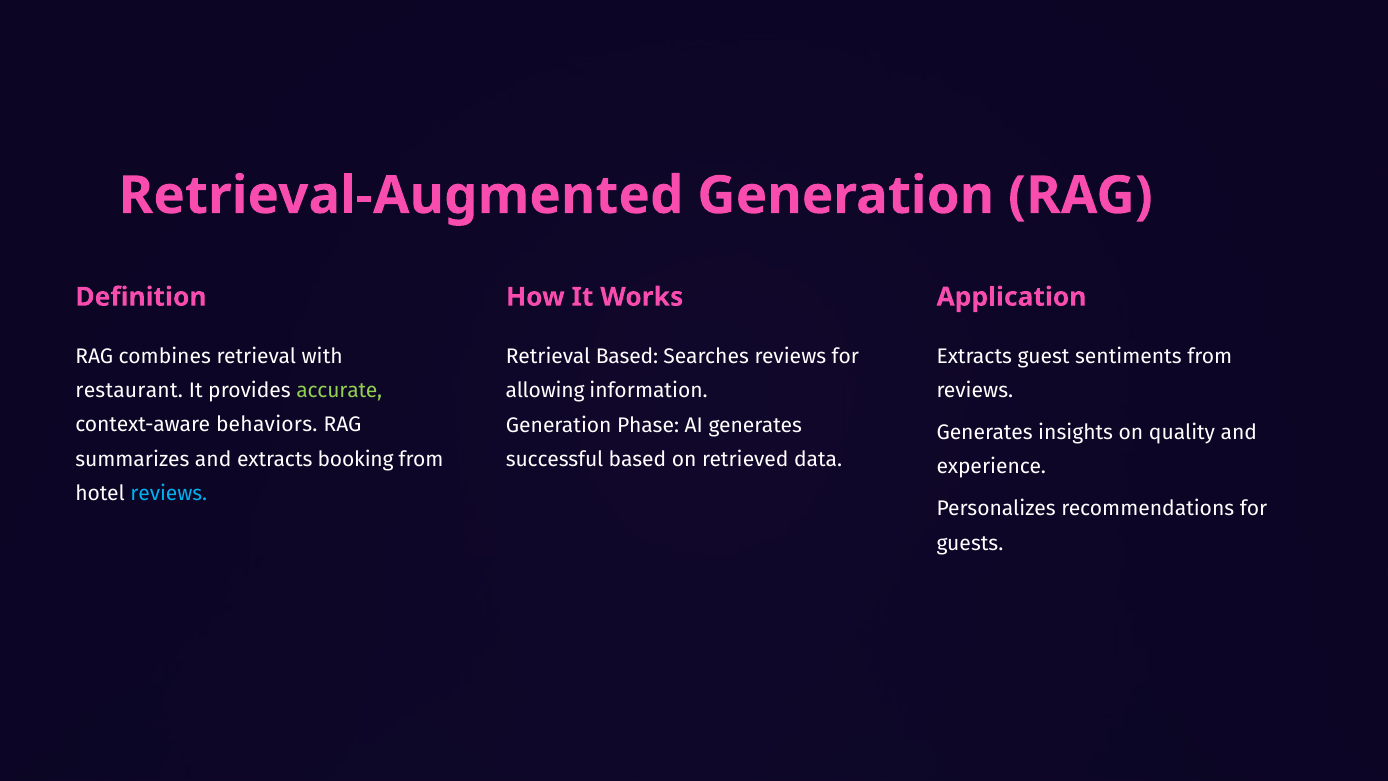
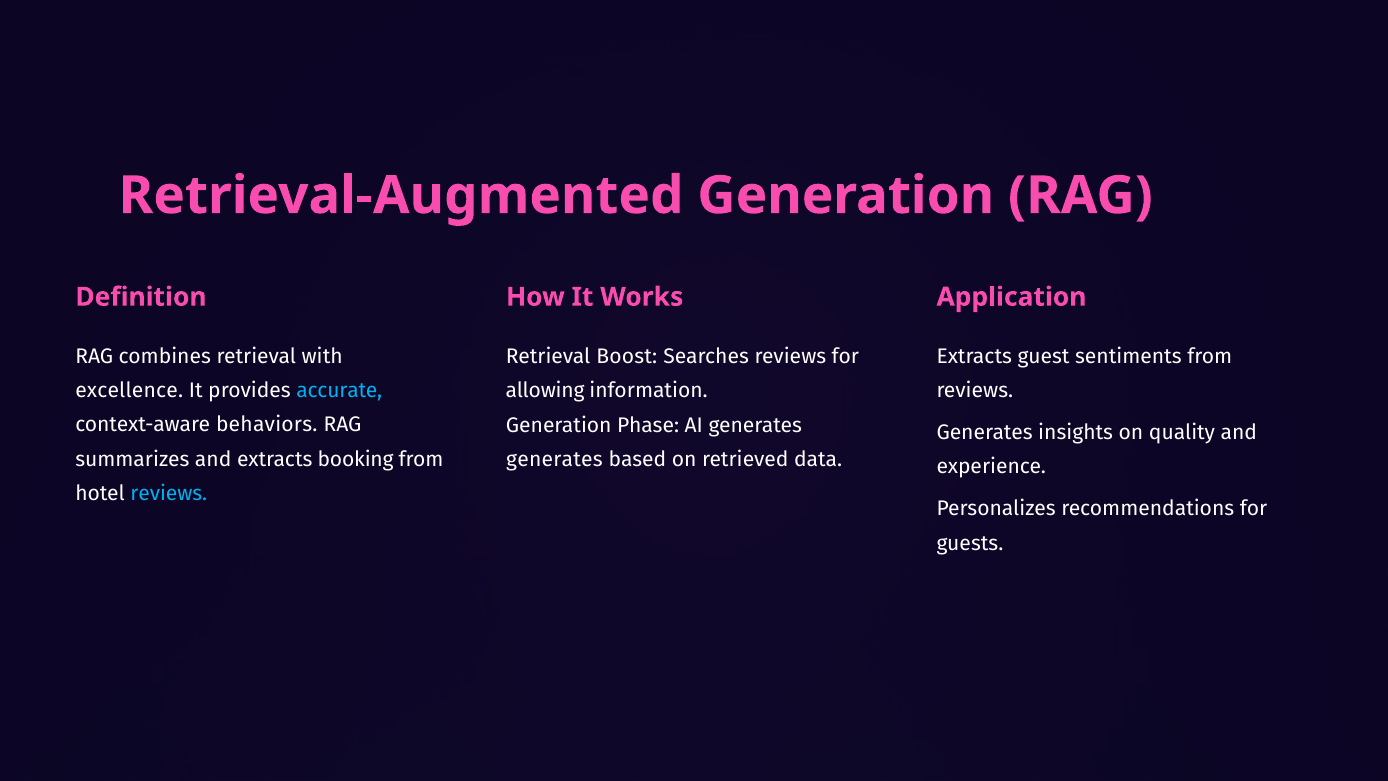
Retrieval Based: Based -> Boost (627, 356)
restaurant: restaurant -> excellence (129, 390)
accurate colour: light green -> light blue (339, 390)
successful: successful -> generates (554, 459)
